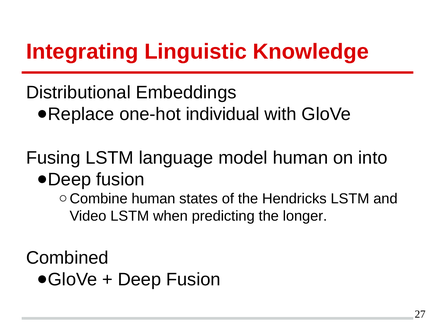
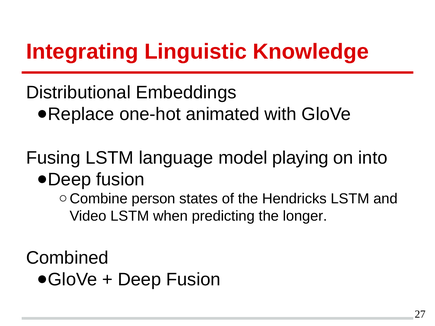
individual: individual -> animated (223, 114)
model human: human -> playing (300, 158)
human: human -> person (153, 199)
